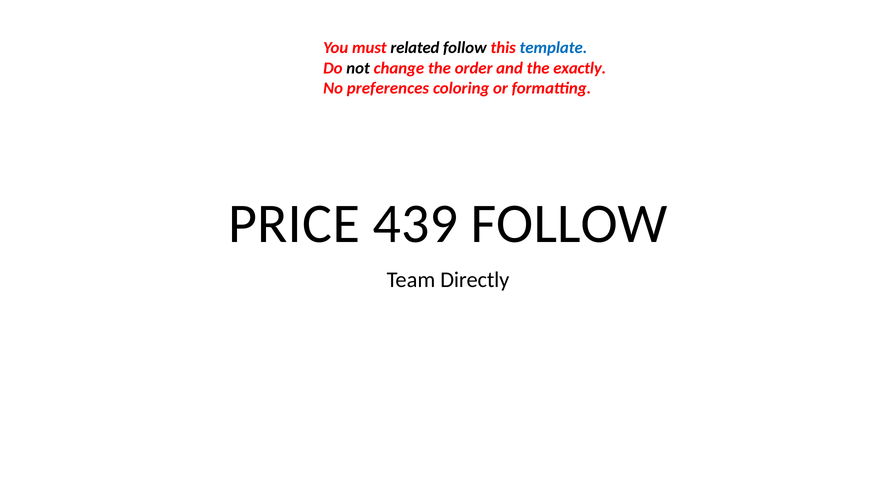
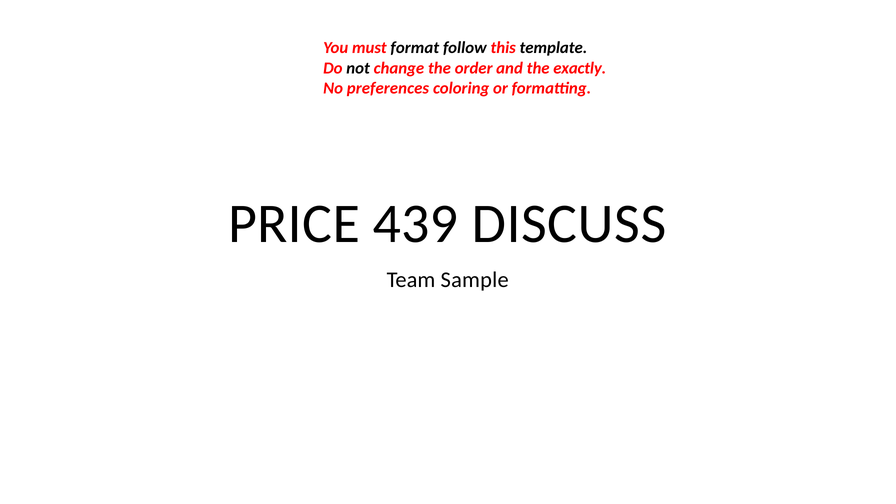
related: related -> format (415, 48)
template colour: blue -> black (553, 48)
439 FOLLOW: FOLLOW -> DISCUSS (569, 224)
Directly: Directly -> Sample (475, 280)
